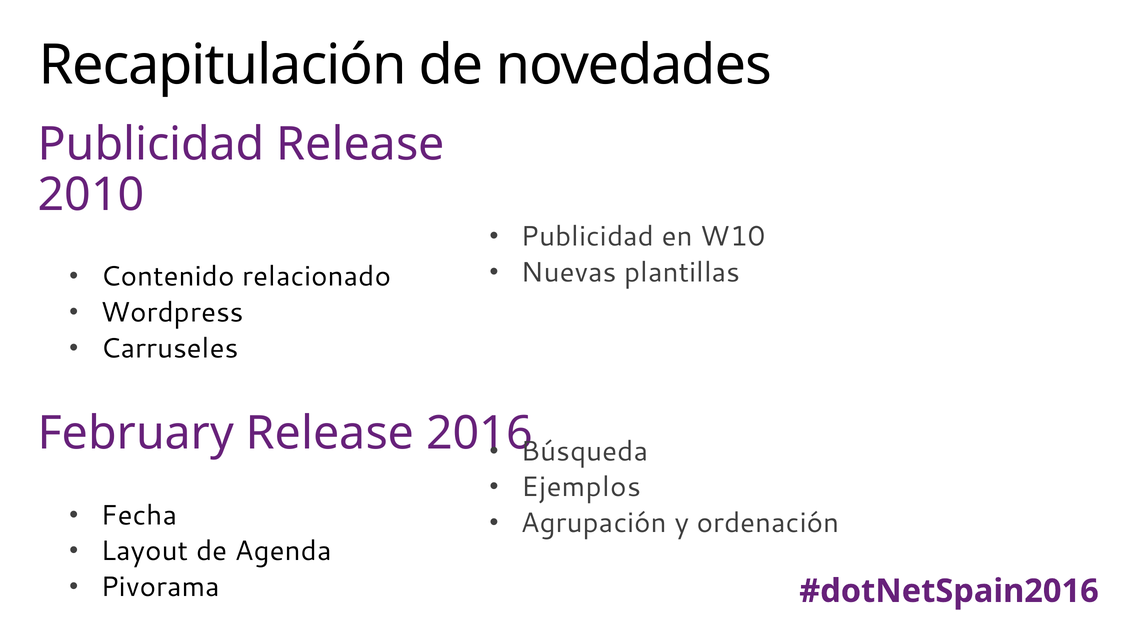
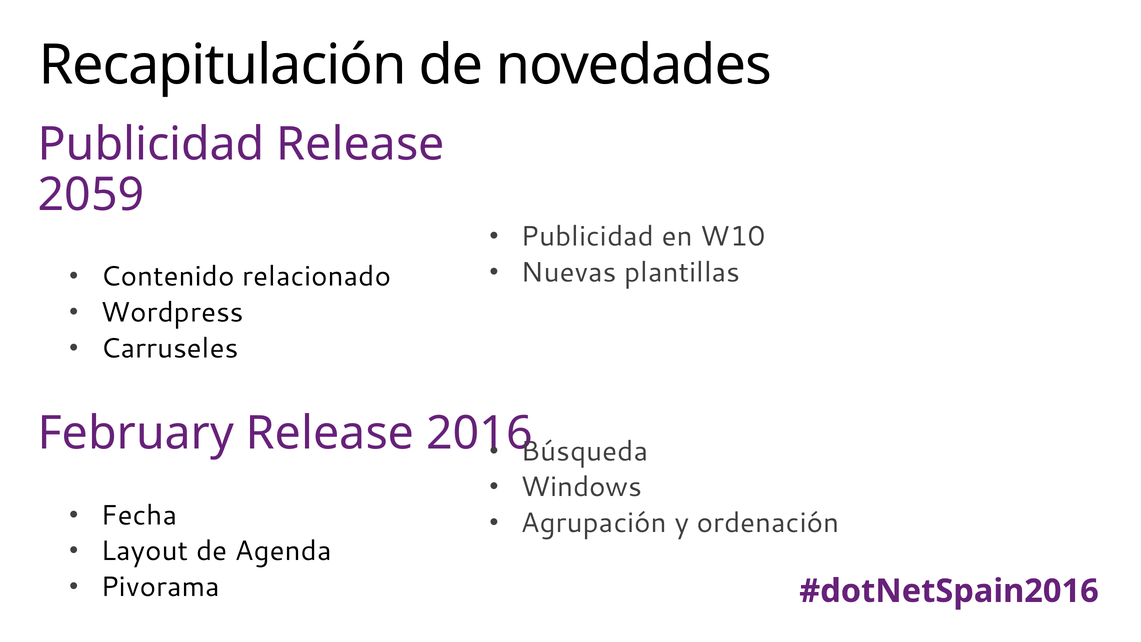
2010: 2010 -> 2059 (91, 195)
Ejemplos: Ejemplos -> Windows (581, 487)
